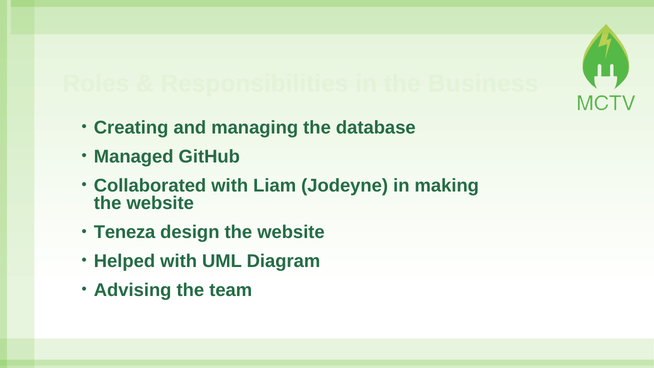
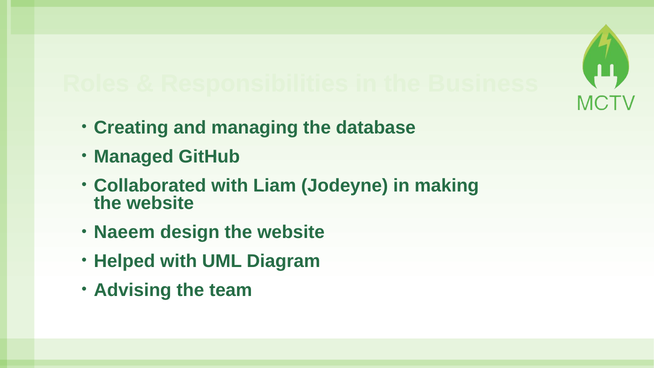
Teneza: Teneza -> Naeem (124, 232)
